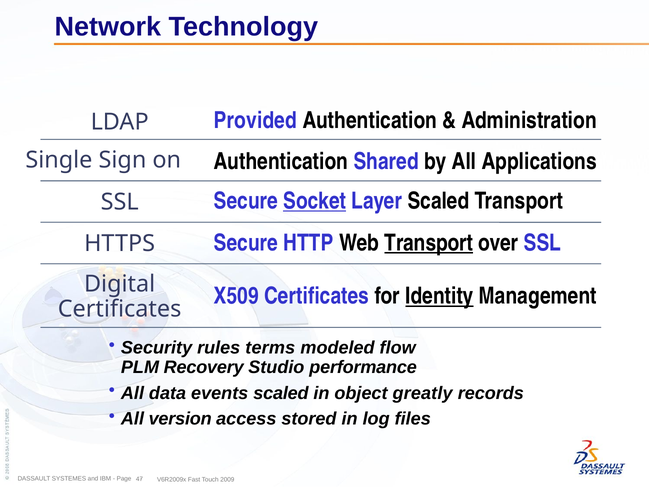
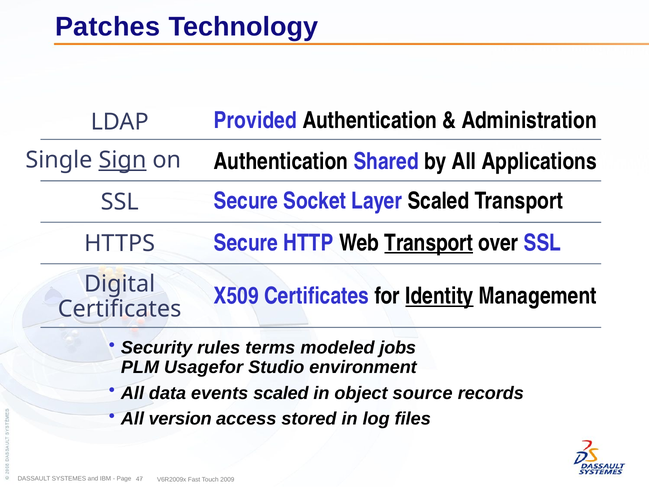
Network: Network -> Patches (108, 27)
Sign underline: none -> present (122, 160)
Socket underline: present -> none (315, 201)
flow: flow -> jobs (398, 348)
Recovery: Recovery -> Usagefor (204, 367)
performance: performance -> environment (363, 367)
greatly: greatly -> source (423, 393)
